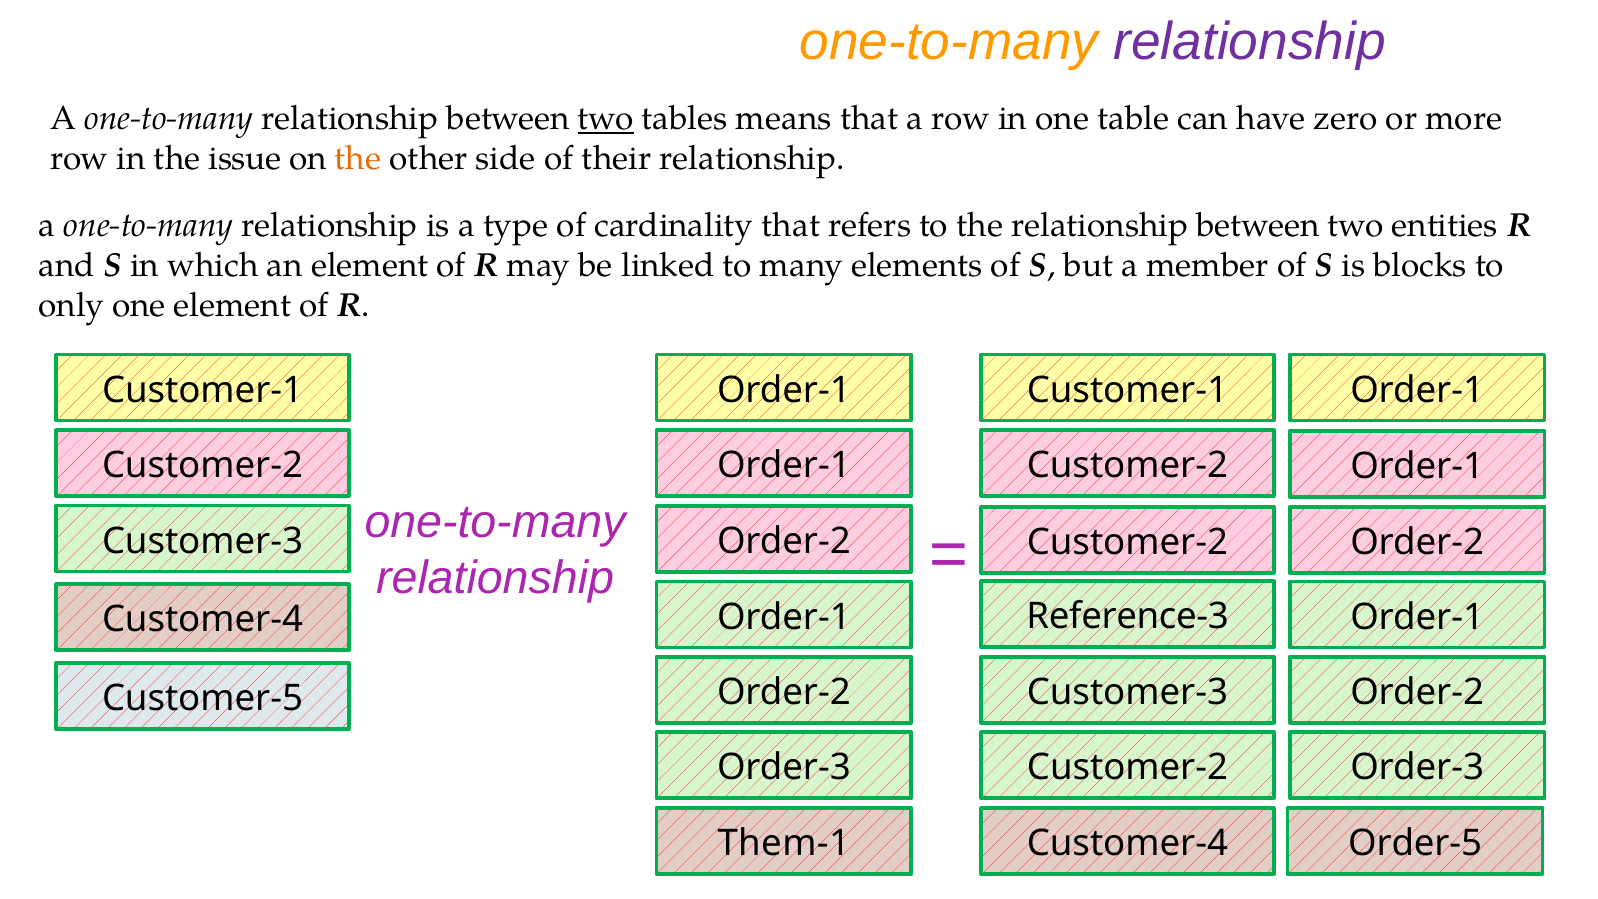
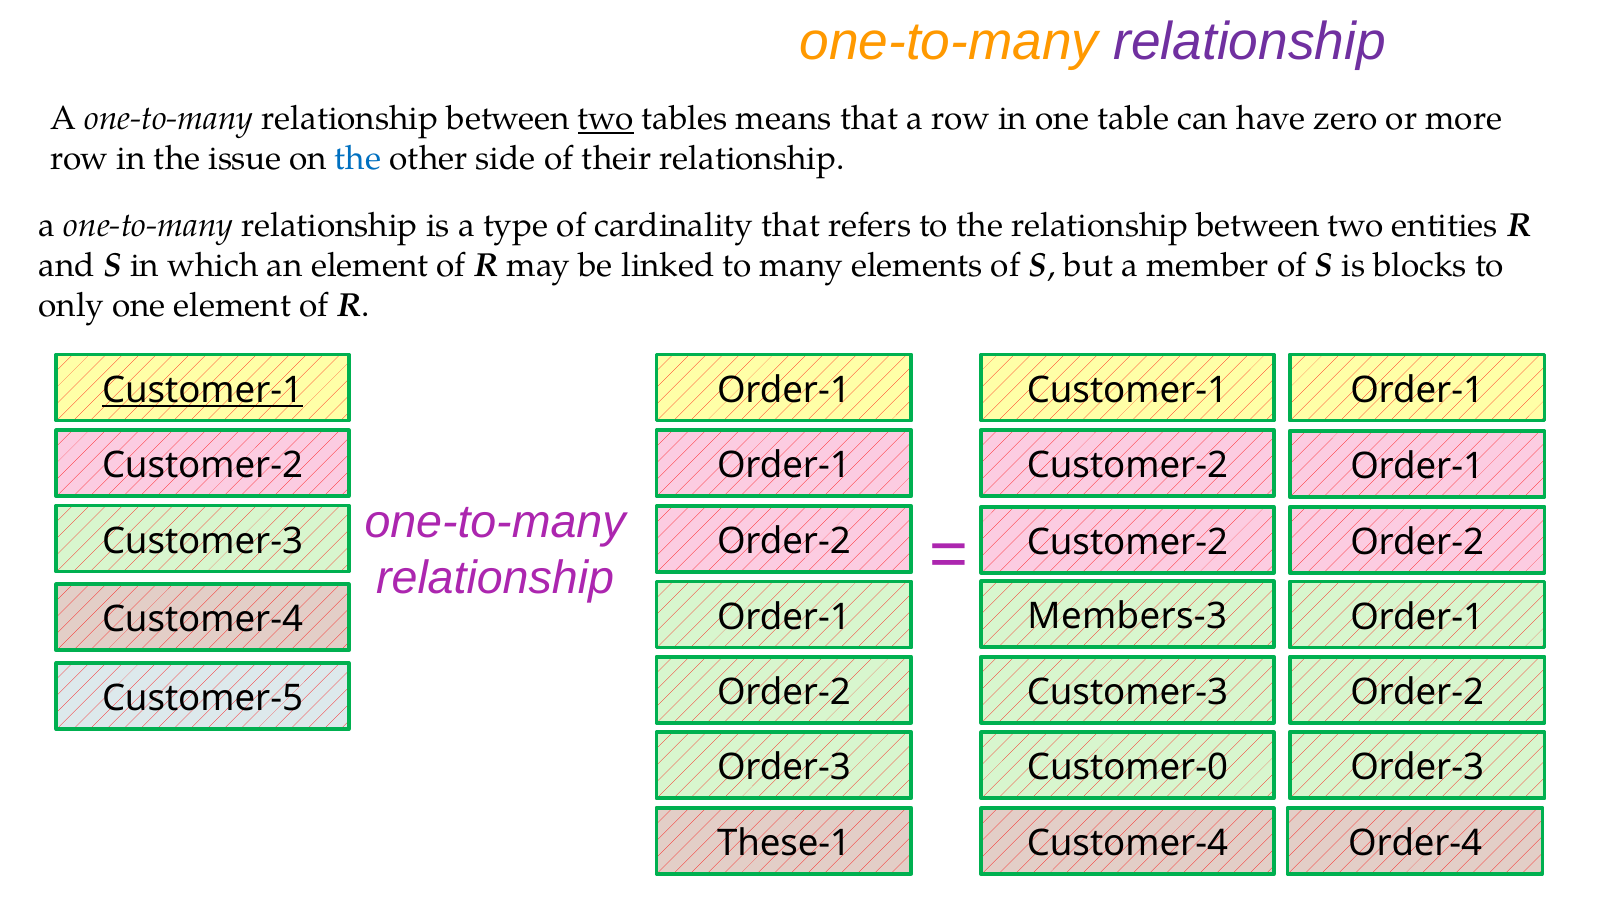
the colour: orange -> blue (358, 159)
Customer-1 underline: none -> present (203, 390)
Reference-3: Reference-3 -> Members-3 (1127, 617)
Customer-2: Customer-2 -> Customer-0 (1127, 768)
Them-1: Them-1 -> These-1 (784, 843)
Order-5: Order-5 -> Order-4 (1415, 843)
